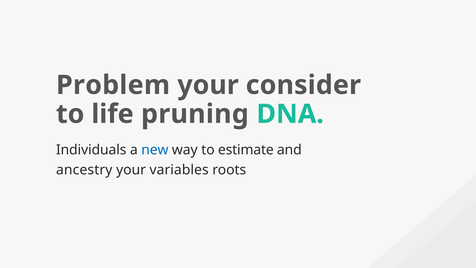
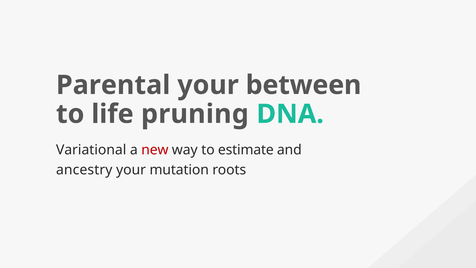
Problem: Problem -> Parental (113, 85)
consider: consider -> between (304, 85)
Individuals: Individuals -> Variational (91, 150)
new colour: blue -> red (155, 150)
variables: variables -> mutation (179, 170)
